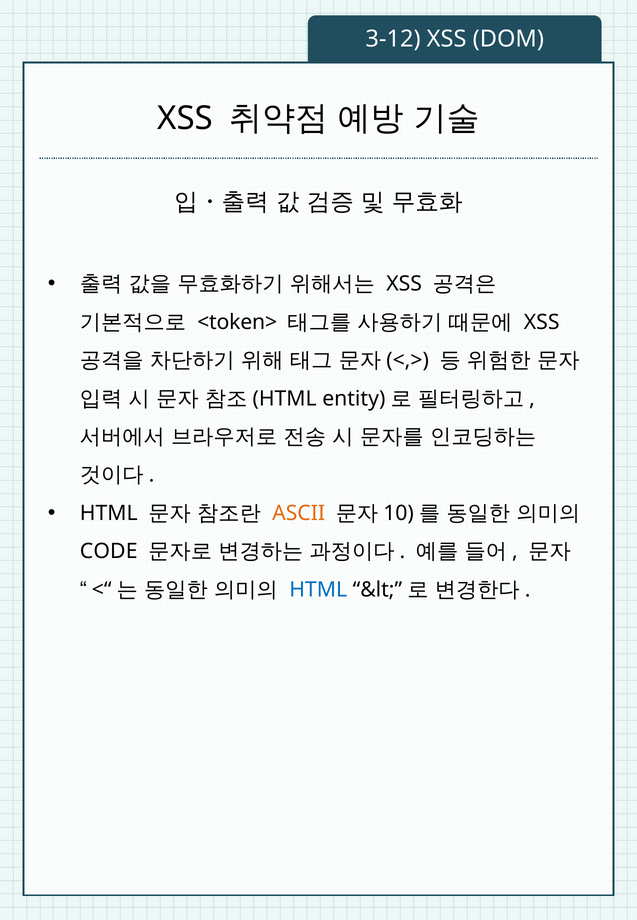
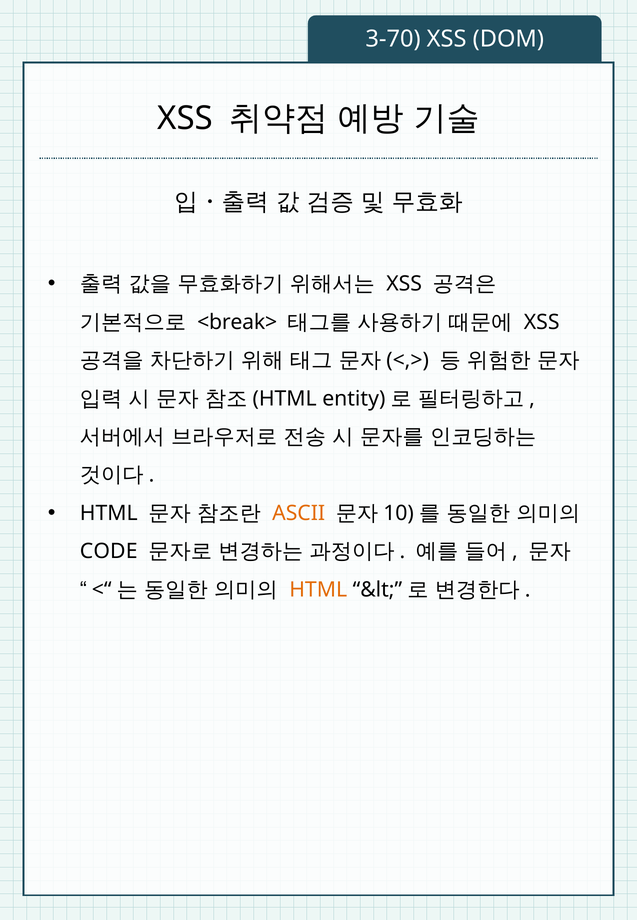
3-12: 3-12 -> 3-70 (393, 39)
<token>: <token> -> <break> (237, 322)
HTML colour: blue -> orange (318, 590)
